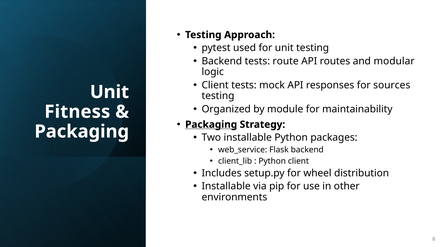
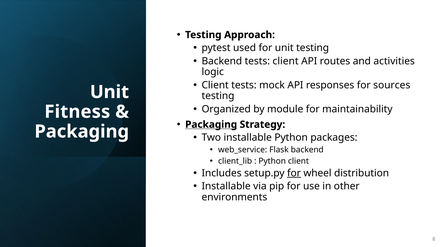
tests route: route -> client (286, 61)
modular: modular -> activities (394, 61)
for underline: none -> present (294, 173)
